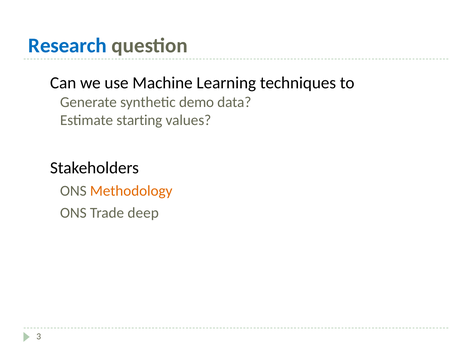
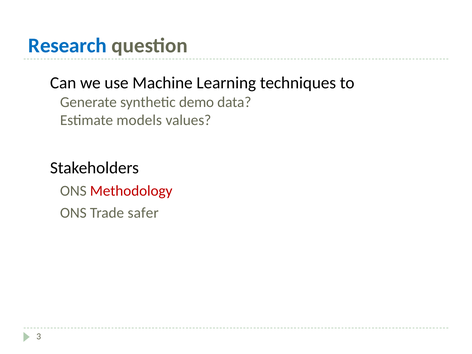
starting: starting -> models (139, 120)
Methodology colour: orange -> red (131, 191)
deep: deep -> safer (143, 213)
